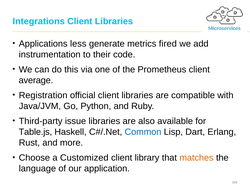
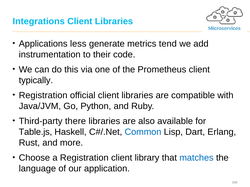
fired: fired -> tend (168, 44)
average: average -> typically (36, 81)
issue: issue -> there (75, 121)
a Customized: Customized -> Registration (84, 158)
matches colour: orange -> blue (196, 158)
